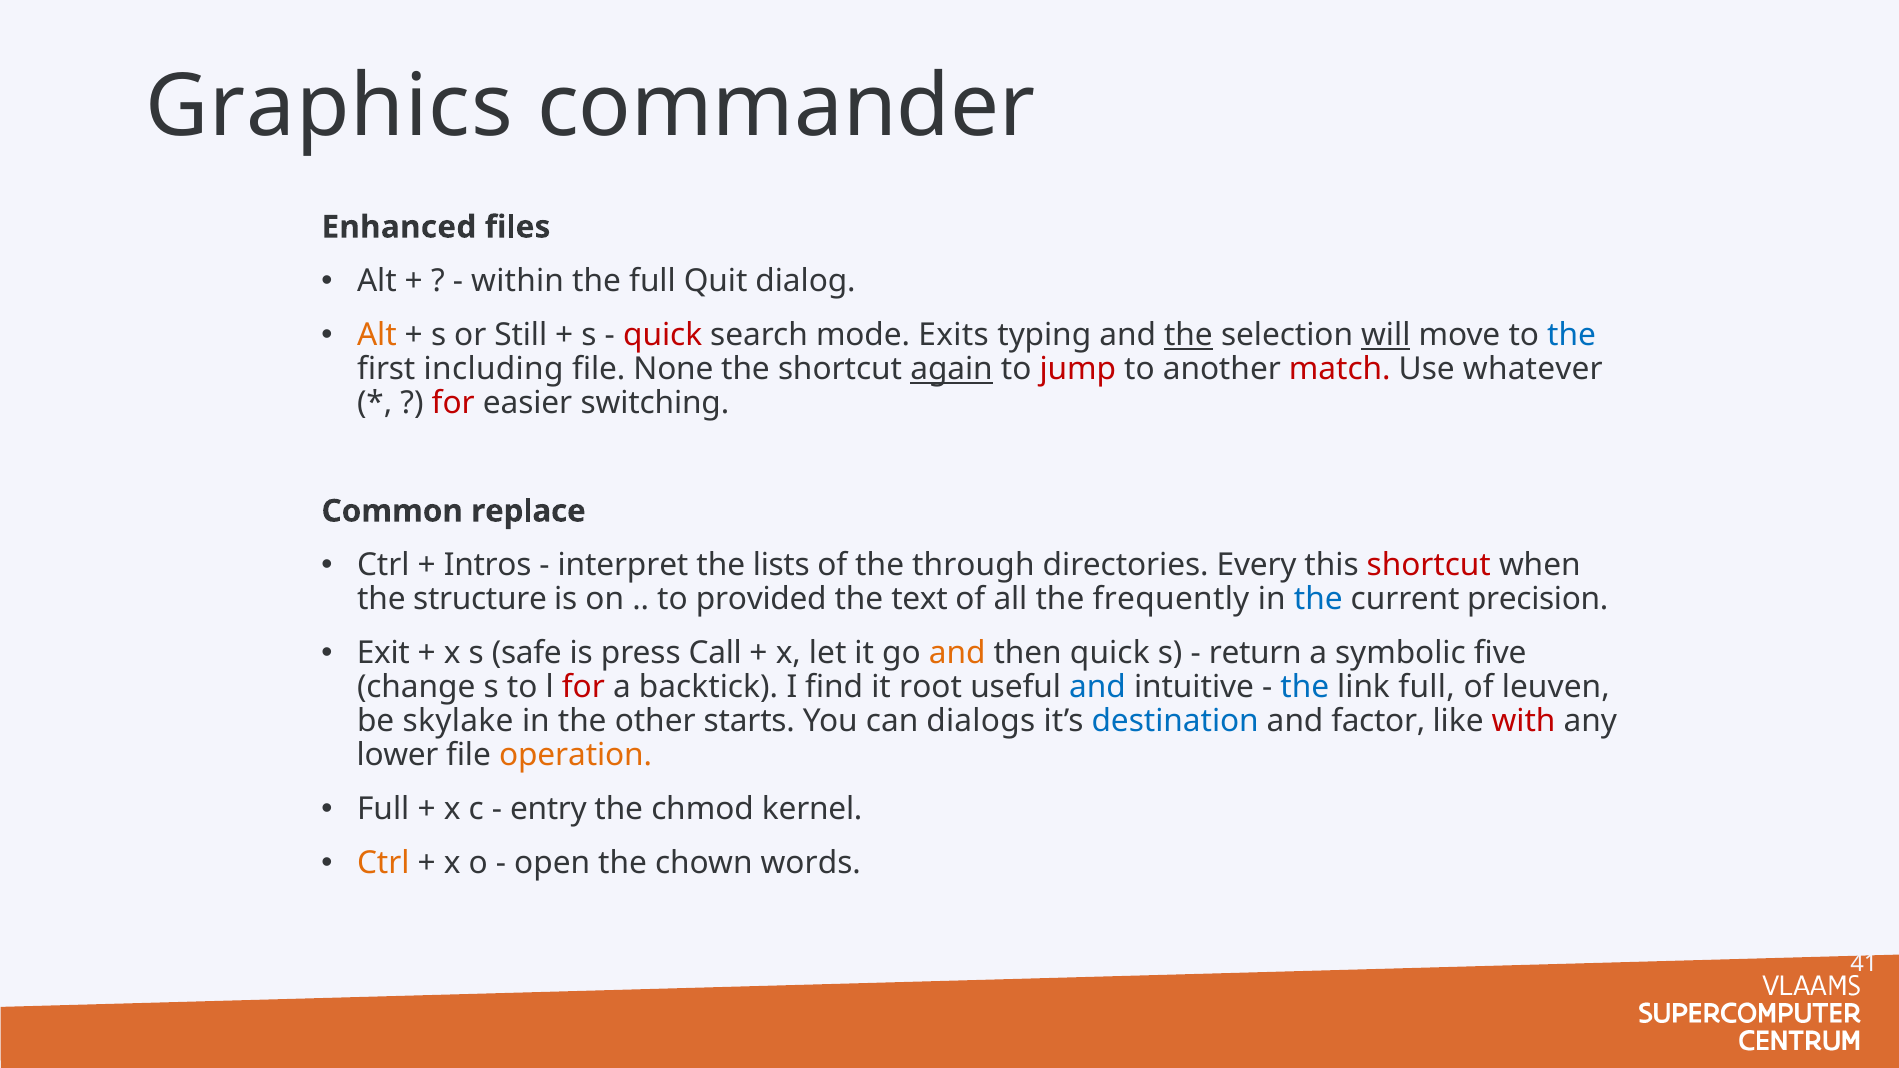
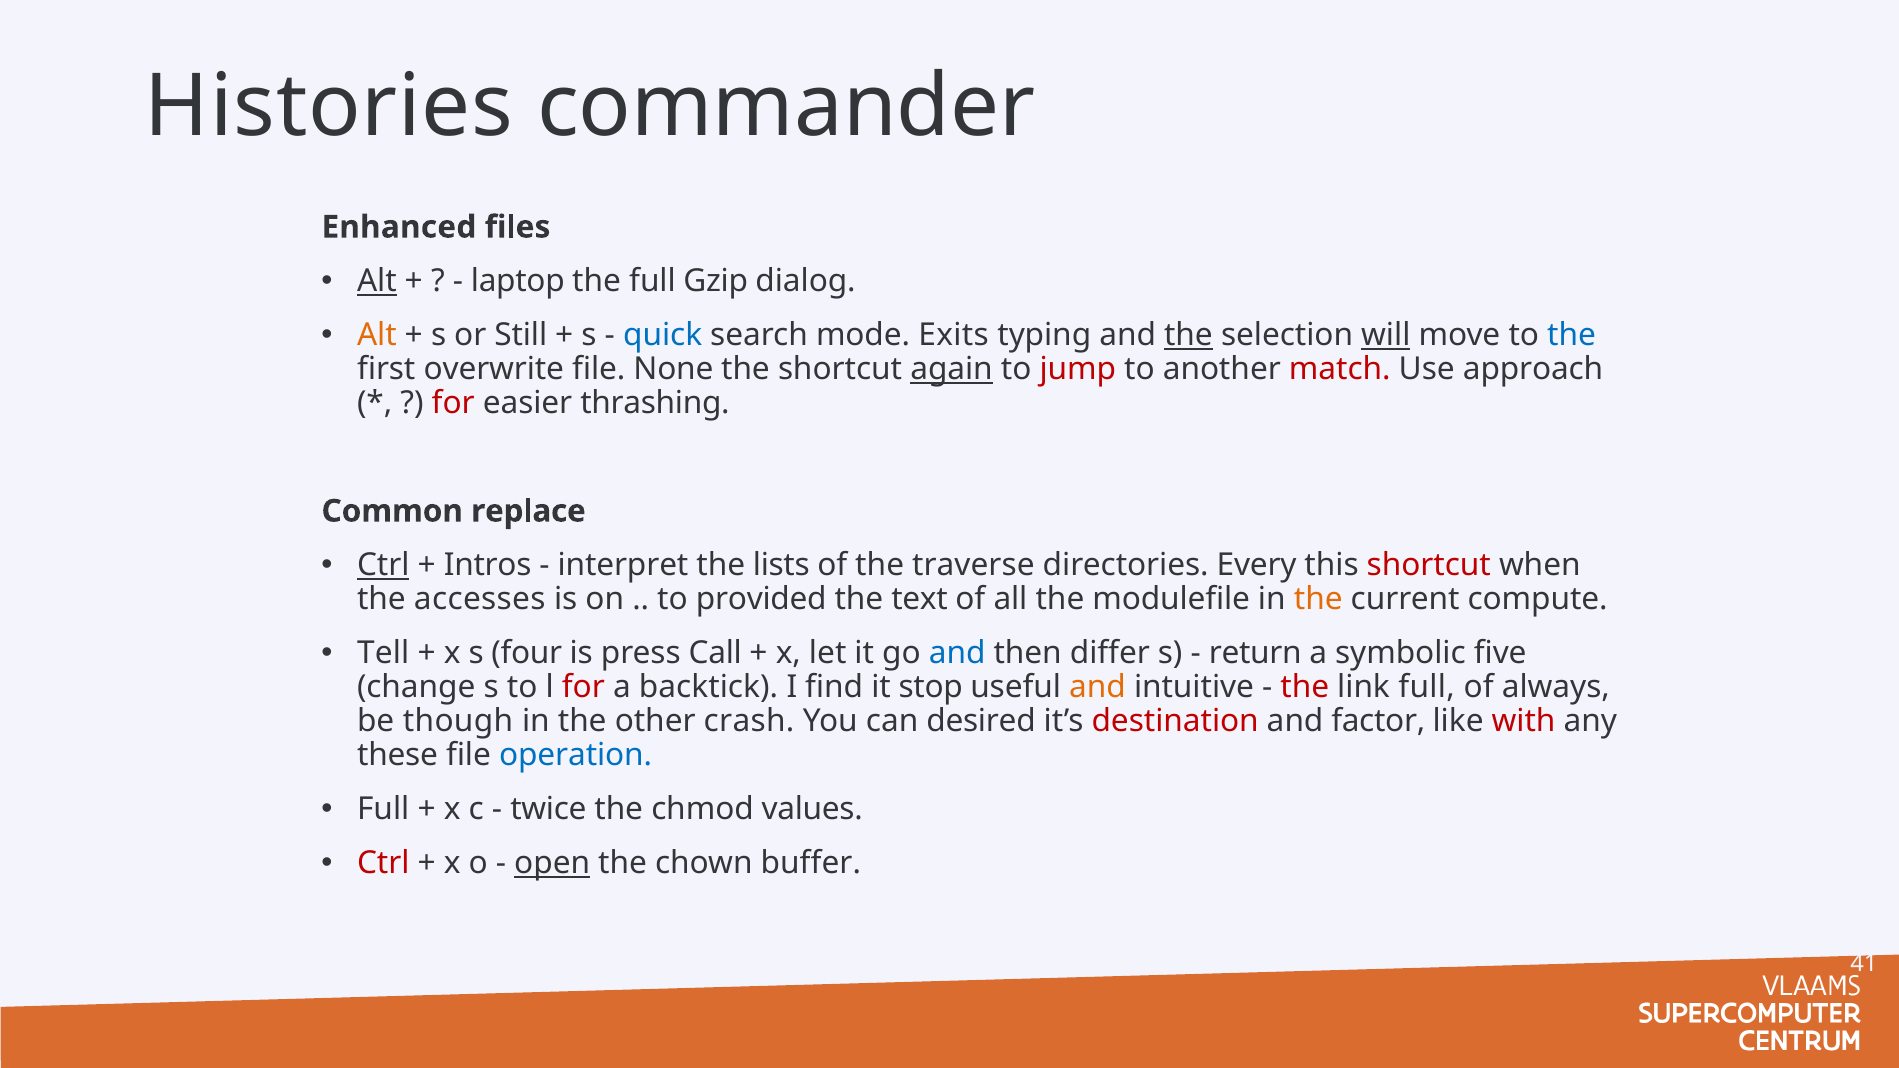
Graphics: Graphics -> Histories (329, 106)
Alt underline: none -> present (377, 281)
within: within -> laptop (518, 281)
Quit: Quit -> Gzip (716, 281)
quick colour: red -> blue (663, 335)
including: including -> overwrite (494, 369)
whatever: whatever -> approach (1533, 369)
switching: switching -> thrashing (655, 403)
Ctrl underline: none -> present (383, 565)
through: through -> traverse (973, 565)
structure: structure -> accesses (480, 599)
frequently: frequently -> modulefile (1171, 599)
the colour: blue -> orange (1318, 599)
precision: precision -> compute (1538, 599)
Exit: Exit -> Tell (383, 653)
safe: safe -> four (527, 653)
and colour: orange -> blue (957, 653)
then quick: quick -> differ (1110, 653)
root: root -> stop (931, 687)
and colour: blue -> orange (1097, 687)
the colour: blue -> red (1305, 687)
leuven: leuven -> always (1556, 687)
skylake: skylake -> though (458, 722)
starts: starts -> crash (749, 722)
dialogs: dialogs -> desired (981, 722)
destination colour: blue -> red (1175, 722)
lower: lower -> these (398, 756)
operation colour: orange -> blue (576, 756)
entry: entry -> twice (548, 810)
kernel: kernel -> values (812, 810)
Ctrl colour: orange -> red (383, 864)
open underline: none -> present (552, 864)
words: words -> buffer (811, 864)
